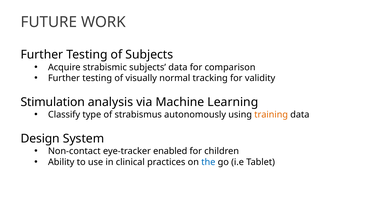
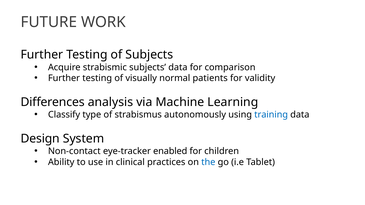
tracking: tracking -> patients (210, 78)
Stimulation: Stimulation -> Differences (53, 102)
training colour: orange -> blue (271, 115)
